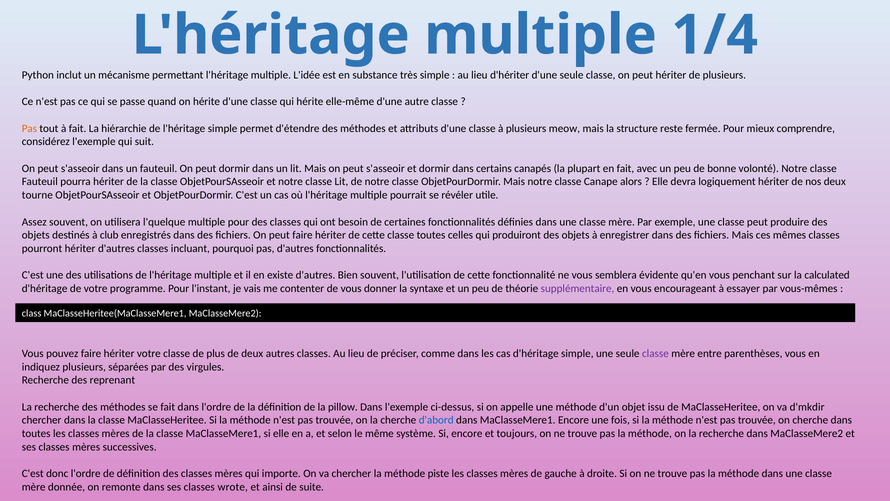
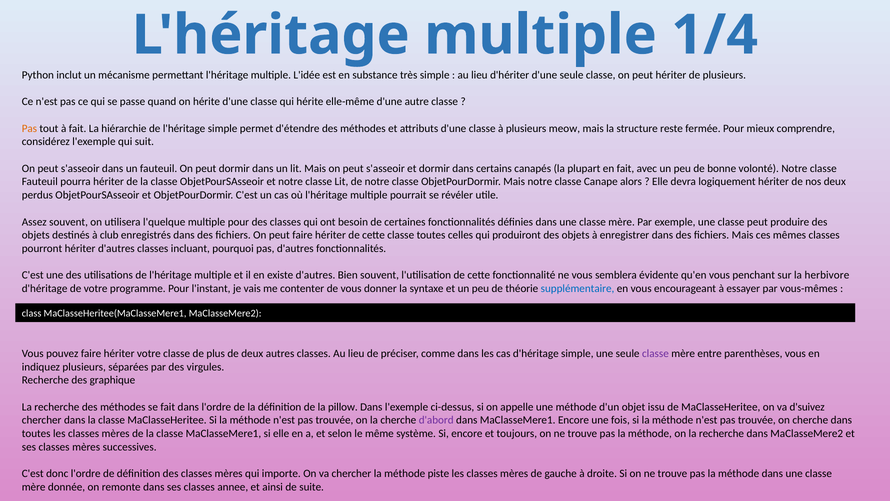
tourne: tourne -> perdus (37, 195)
calculated: calculated -> herbivore (827, 275)
supplémentaire colour: purple -> blue (578, 288)
reprenant: reprenant -> graphique (112, 380)
d'mkdir: d'mkdir -> d'suivez (807, 407)
d'abord colour: blue -> purple (436, 420)
wrote: wrote -> annee (233, 487)
